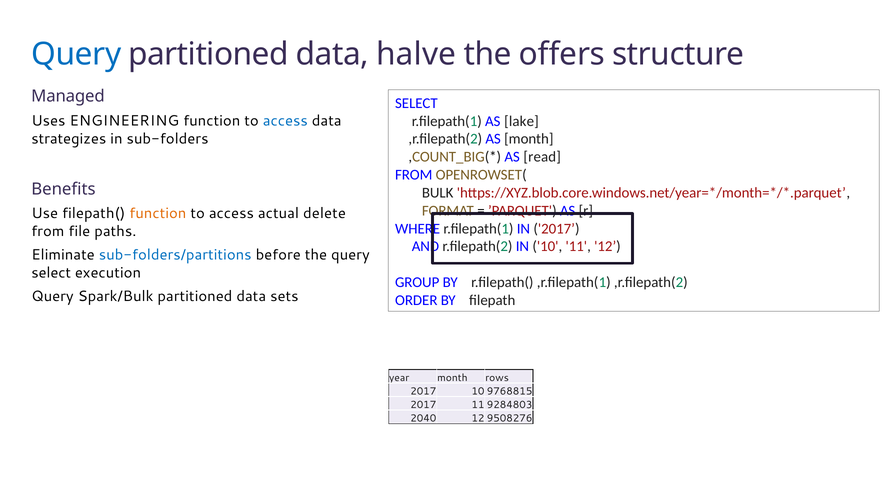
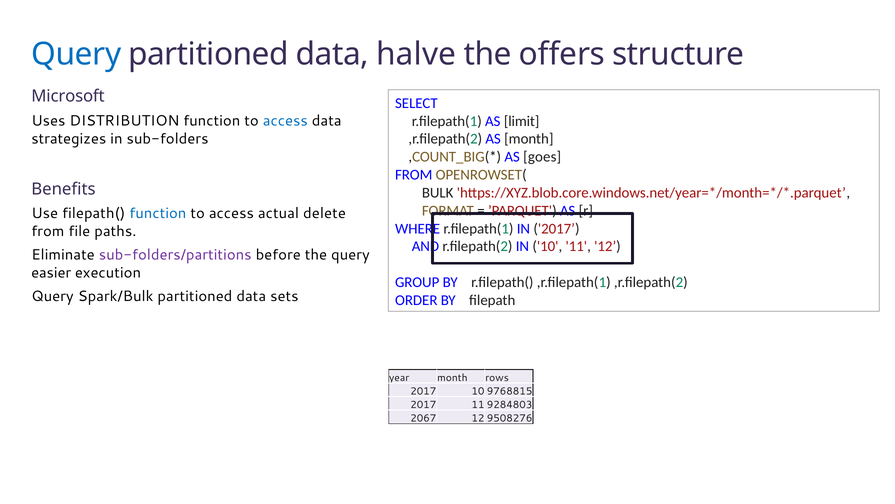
Managed: Managed -> Microsoft (68, 96)
ENGINEERING: ENGINEERING -> DISTRIBUTION (124, 121)
lake: lake -> limit (522, 121)
read: read -> goes (542, 157)
function colour: orange -> blue (158, 213)
sub-folders/partitions colour: blue -> purple (175, 255)
select: select -> easier (51, 273)
2040: 2040 -> 2067 (423, 418)
